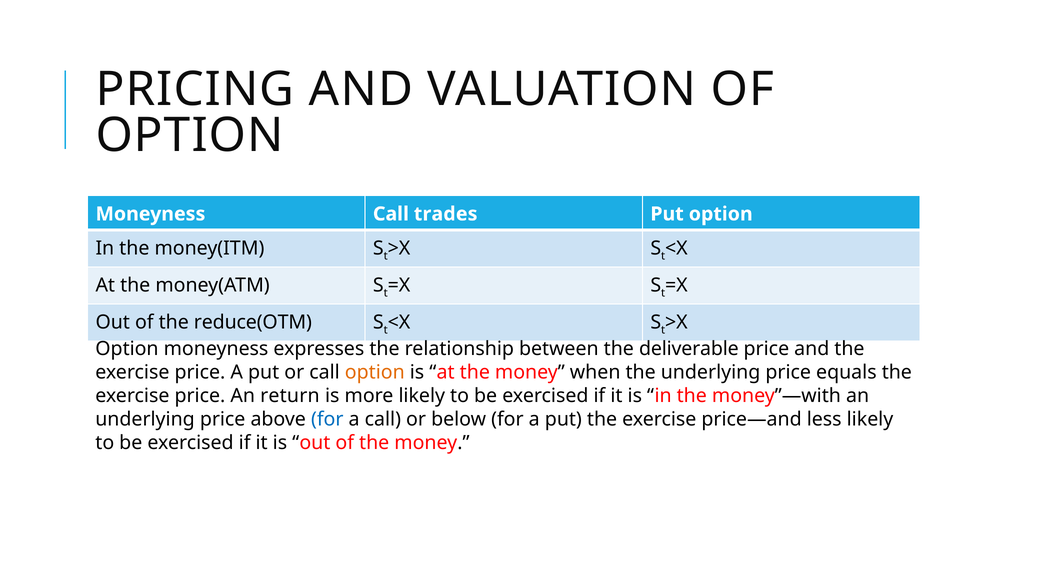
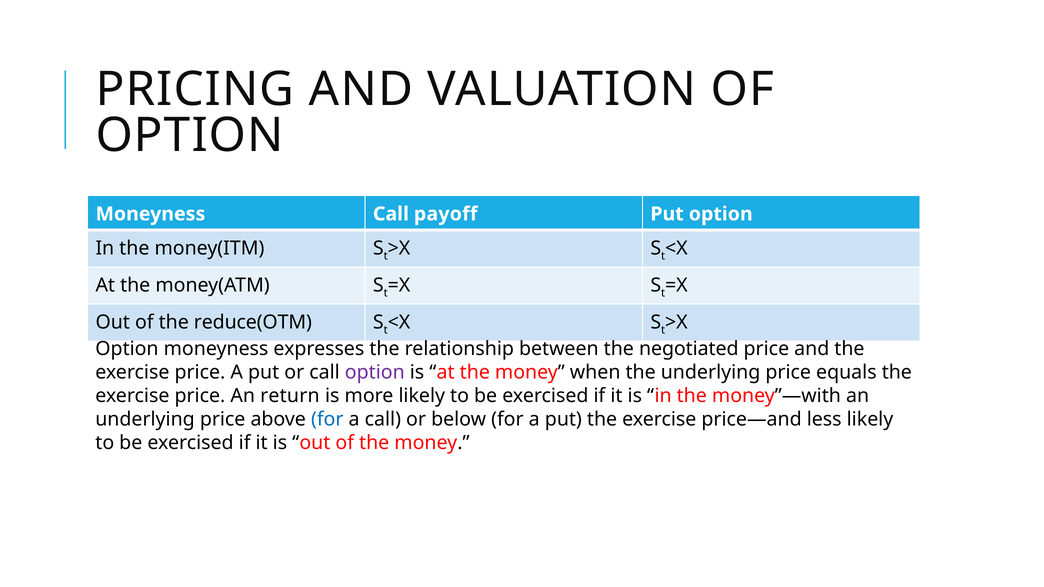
trades: trades -> payoff (446, 214)
deliverable: deliverable -> negotiated (689, 349)
option colour: orange -> purple (375, 372)
